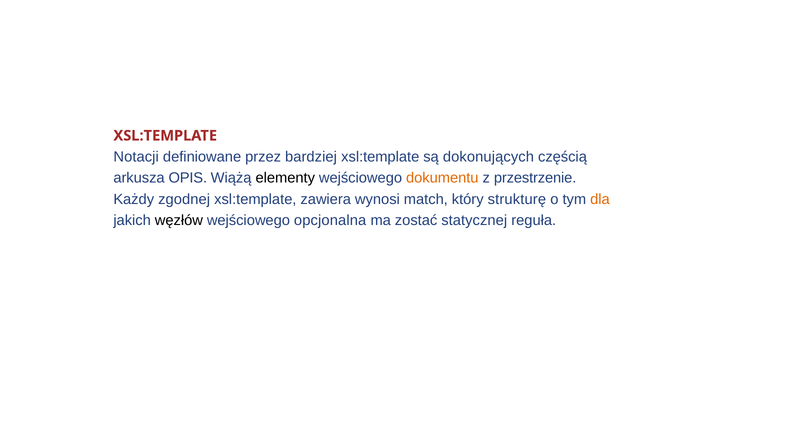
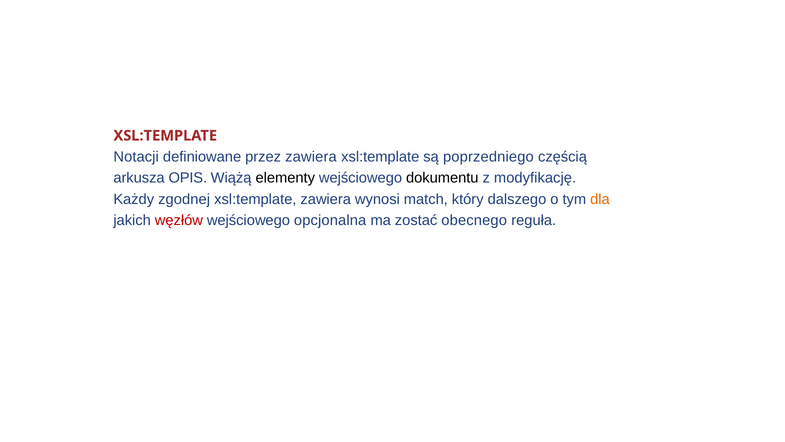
przez bardziej: bardziej -> zawiera (311, 157)
dokonujących: dokonujących -> poprzedniego (488, 157)
dokumentu colour: orange -> black (442, 178)
przestrzenie: przestrzenie -> modyfikację (535, 178)
strukturę: strukturę -> dalszego (517, 199)
węzłów colour: black -> red (179, 220)
statycznej: statycznej -> obecnego (474, 220)
